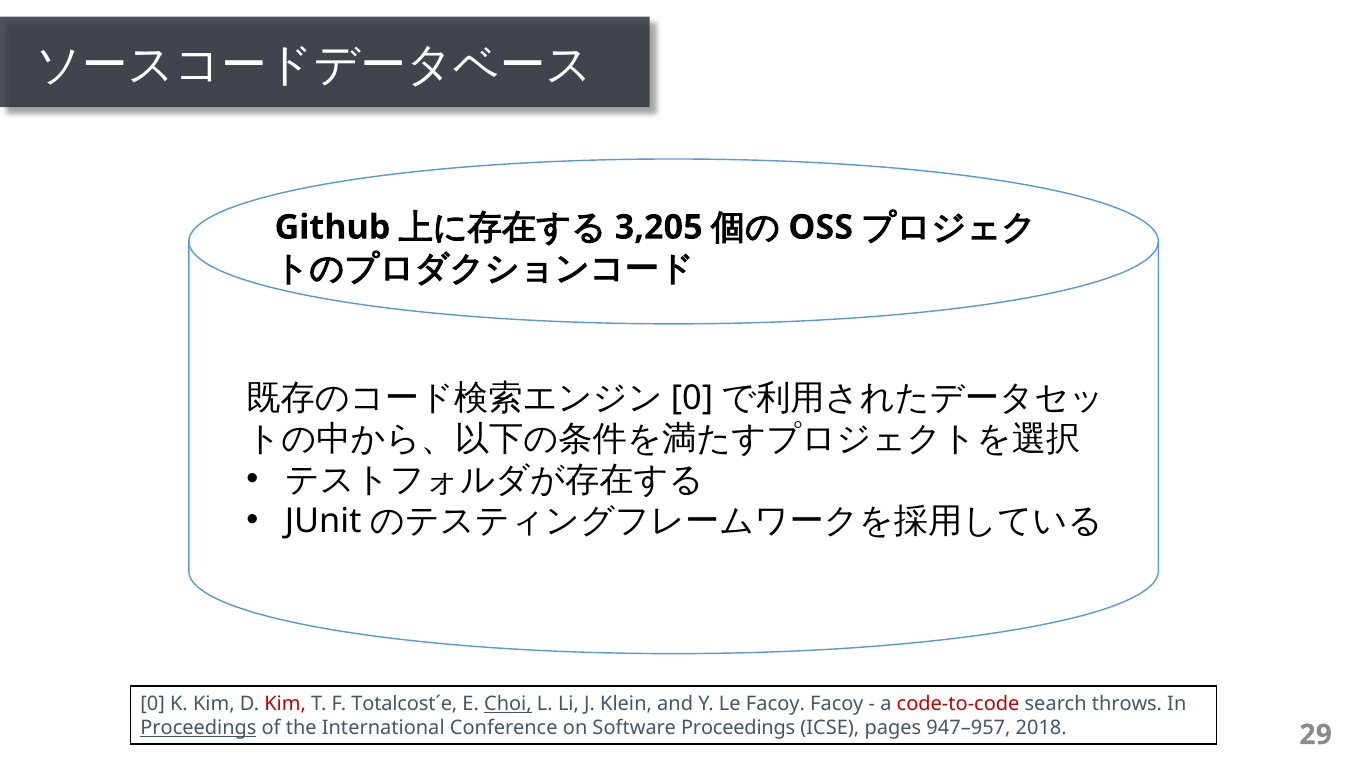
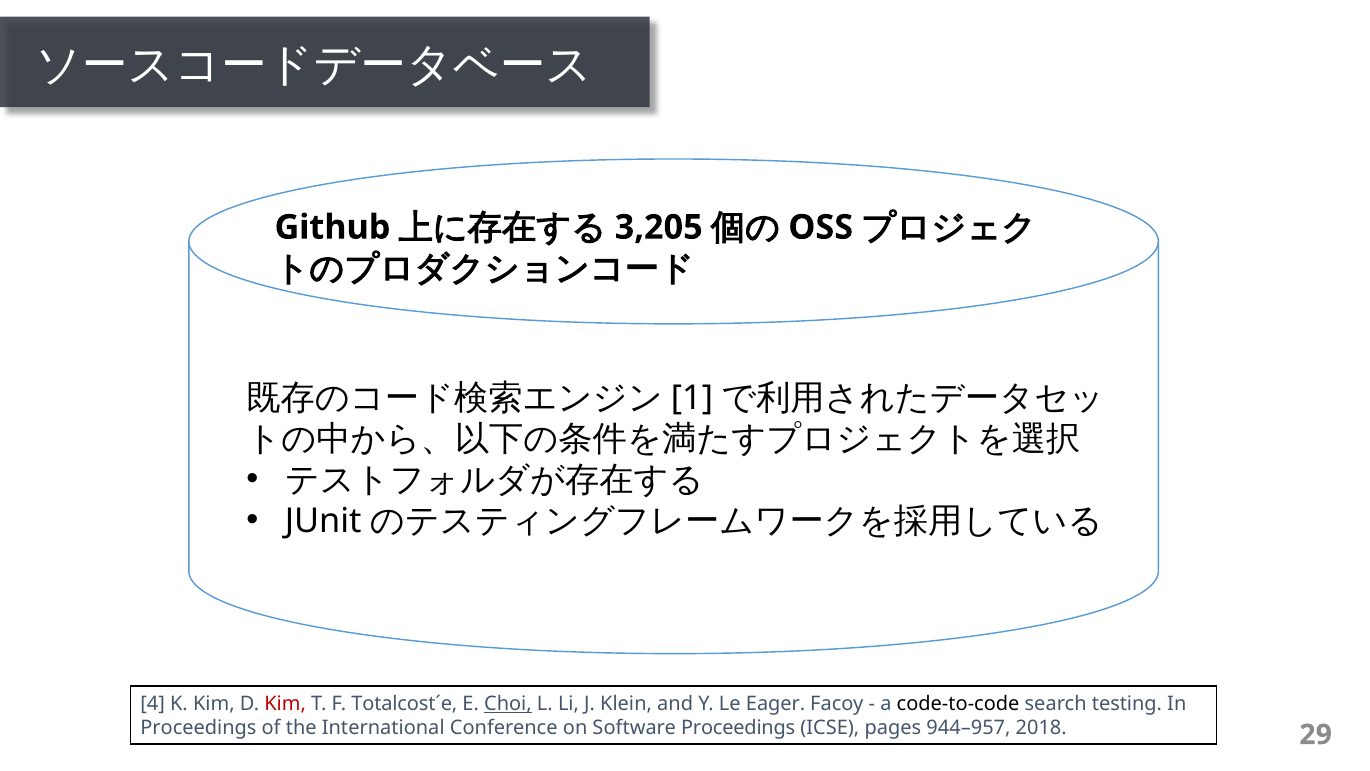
0: 0 -> 1 (692, 398)
0: 0 -> 4 (153, 704)
Le Facoy: Facoy -> Eager (776, 704)
code-to-code colour: red -> black (958, 704)
throws: throws -> testing (1127, 704)
Proceedings underline: present -> none (198, 728)
947–957: 947–957 -> 944–957 (968, 728)
